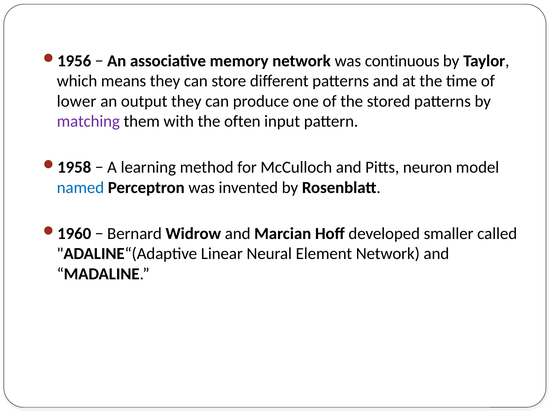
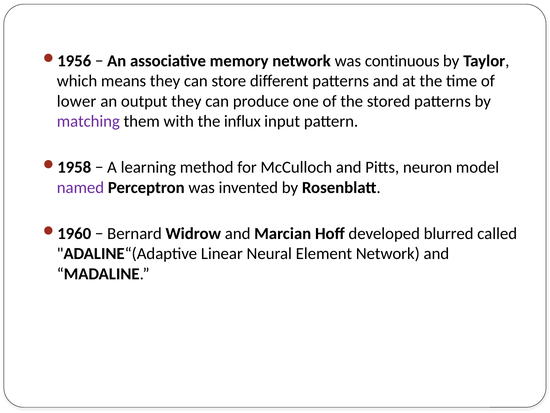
often: often -> influx (242, 121)
named colour: blue -> purple (80, 187)
smaller: smaller -> blurred (449, 233)
